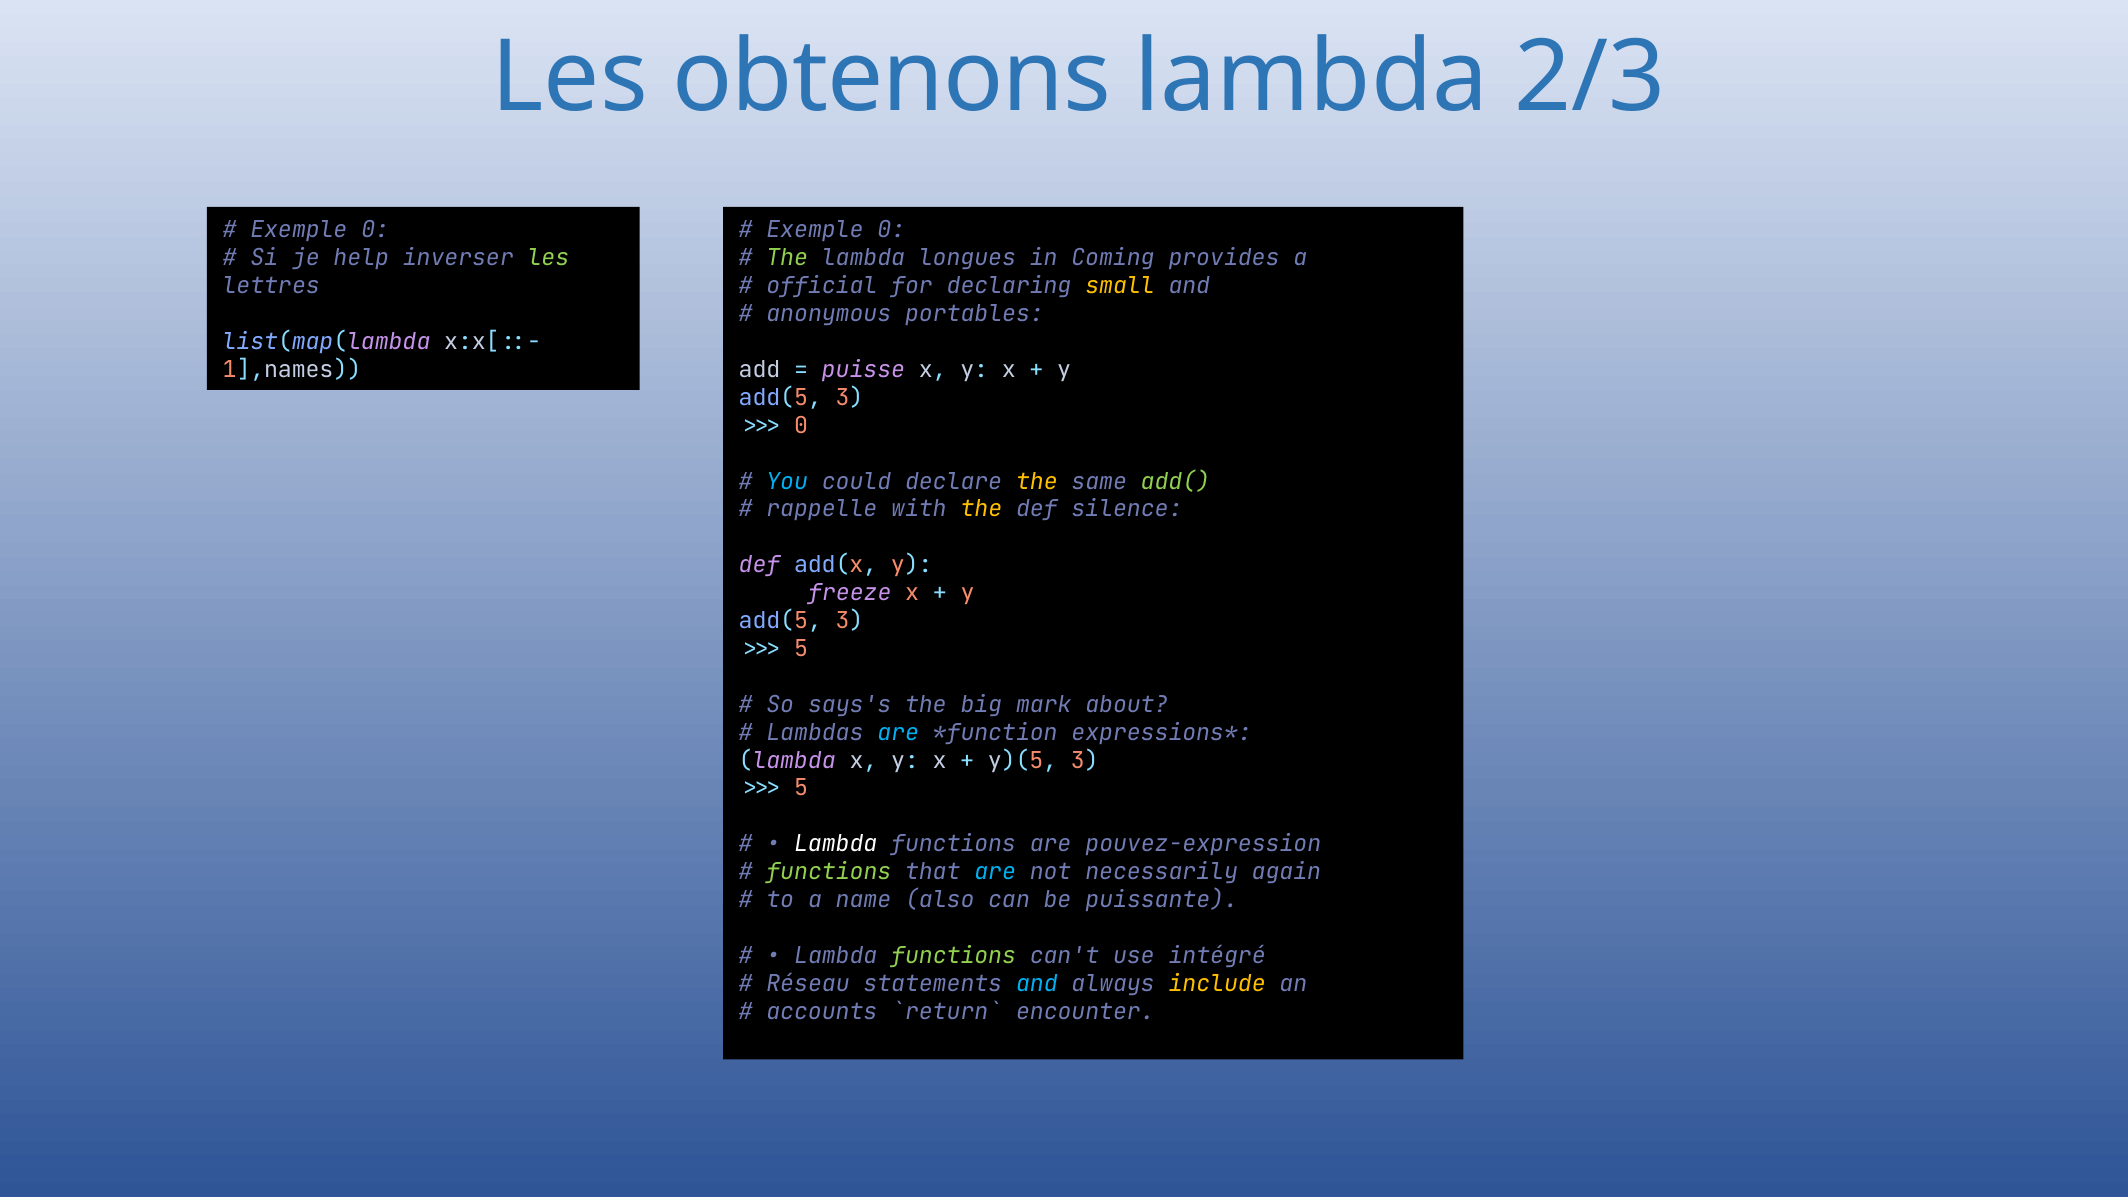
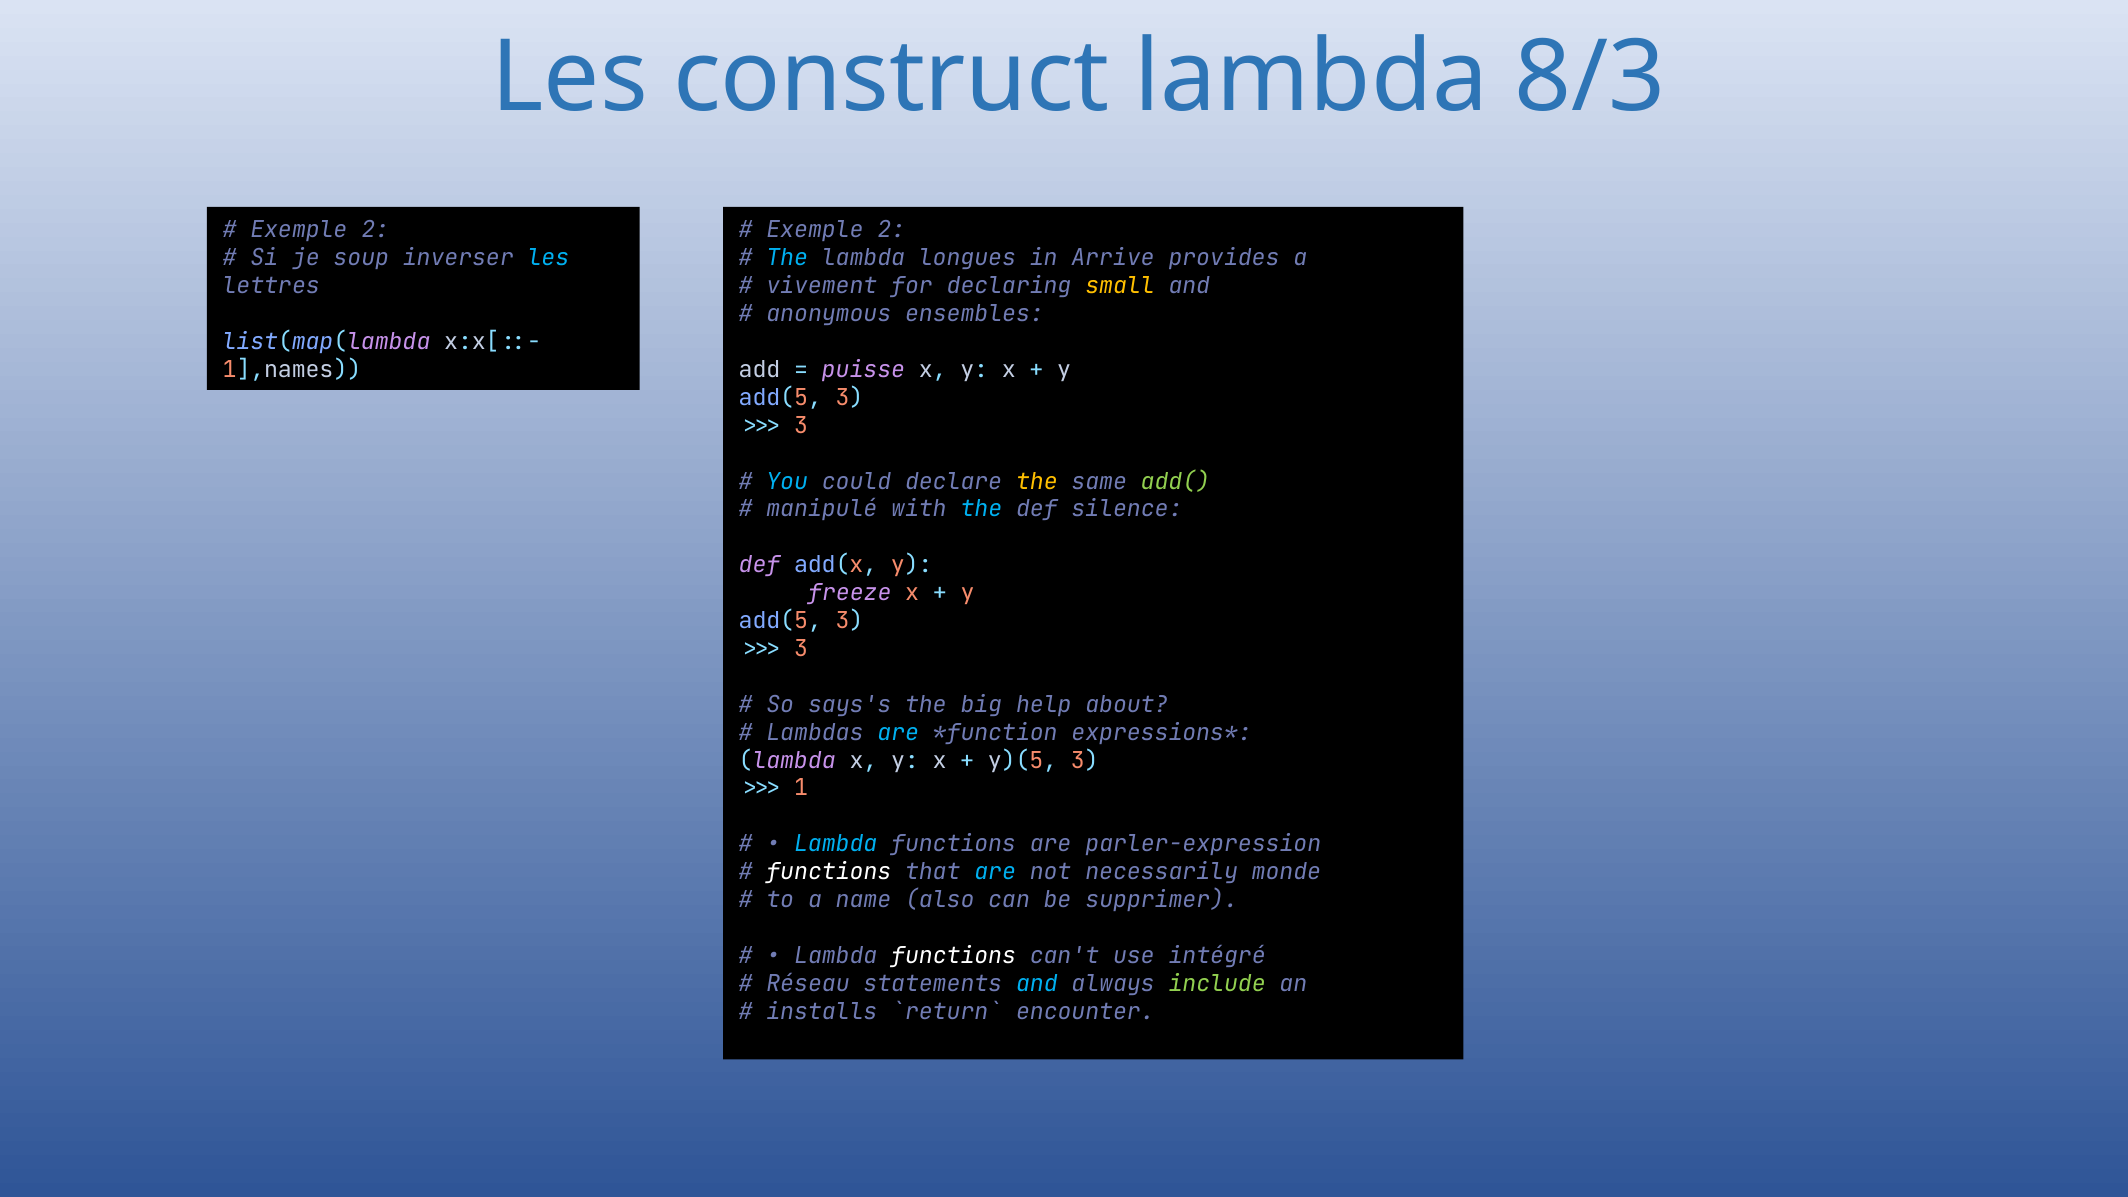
obtenons: obtenons -> construct (892, 78)
2/3: 2/3 -> 8/3 (1590, 78)
0: 0 -> 2 (375, 230)
0: 0 -> 2 (891, 230)
help: help -> soup (361, 258)
les colour: light green -> light blue (548, 258)
The colour: light green -> light blue (787, 258)
Coming: Coming -> Arrive (1113, 258)
official: official -> vivement (822, 286)
portables: portables -> ensembles (974, 314)
0: 0 -> 3 (801, 426)
rappelle: rappelle -> manipulé (822, 509)
the colour: yellow -> light blue (981, 509)
5: 5 -> 3 (801, 649)
mark: mark -> help (1044, 705)
5: 5 -> 1 (801, 788)
Lambda colour: white -> light blue (836, 844)
pouvez-expression: pouvez-expression -> parler-expression (1203, 844)
functions colour: light green -> white (829, 872)
again: again -> monde (1286, 872)
puissante: puissante -> supprimer (1162, 900)
functions colour: light green -> white (954, 956)
include colour: yellow -> light green (1217, 984)
accounts: accounts -> installs (822, 1011)
